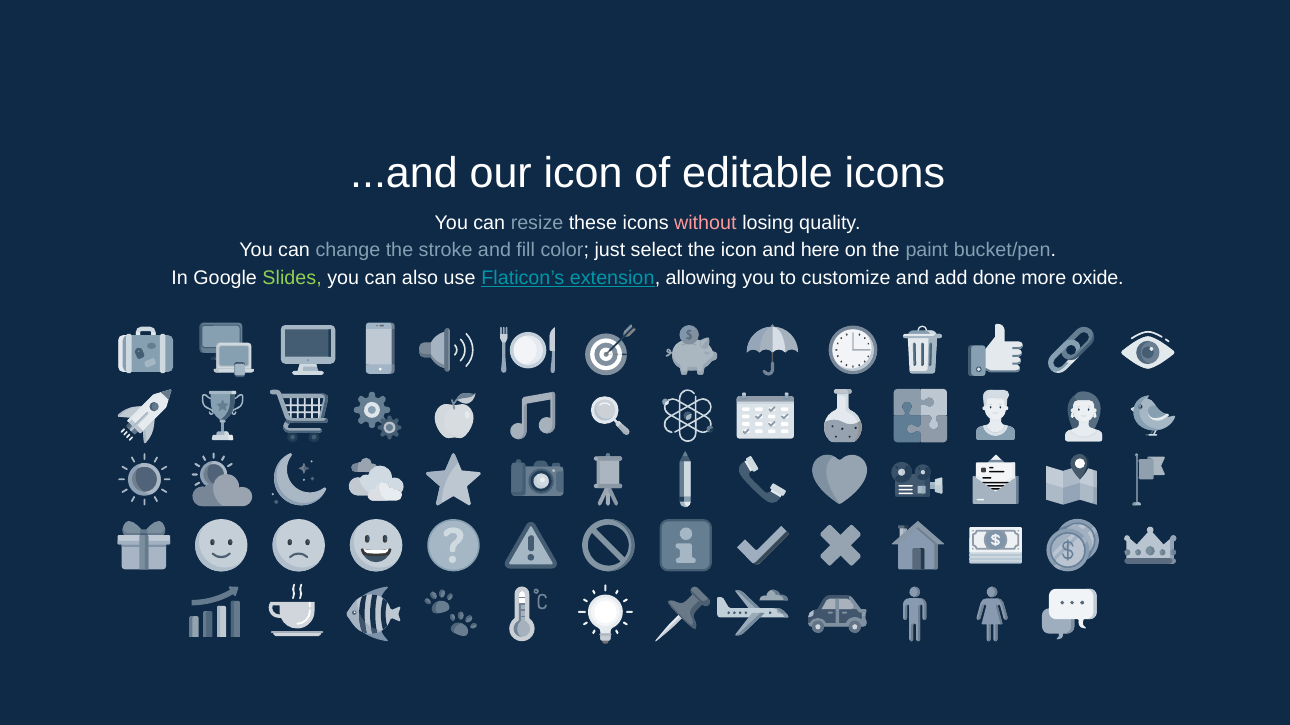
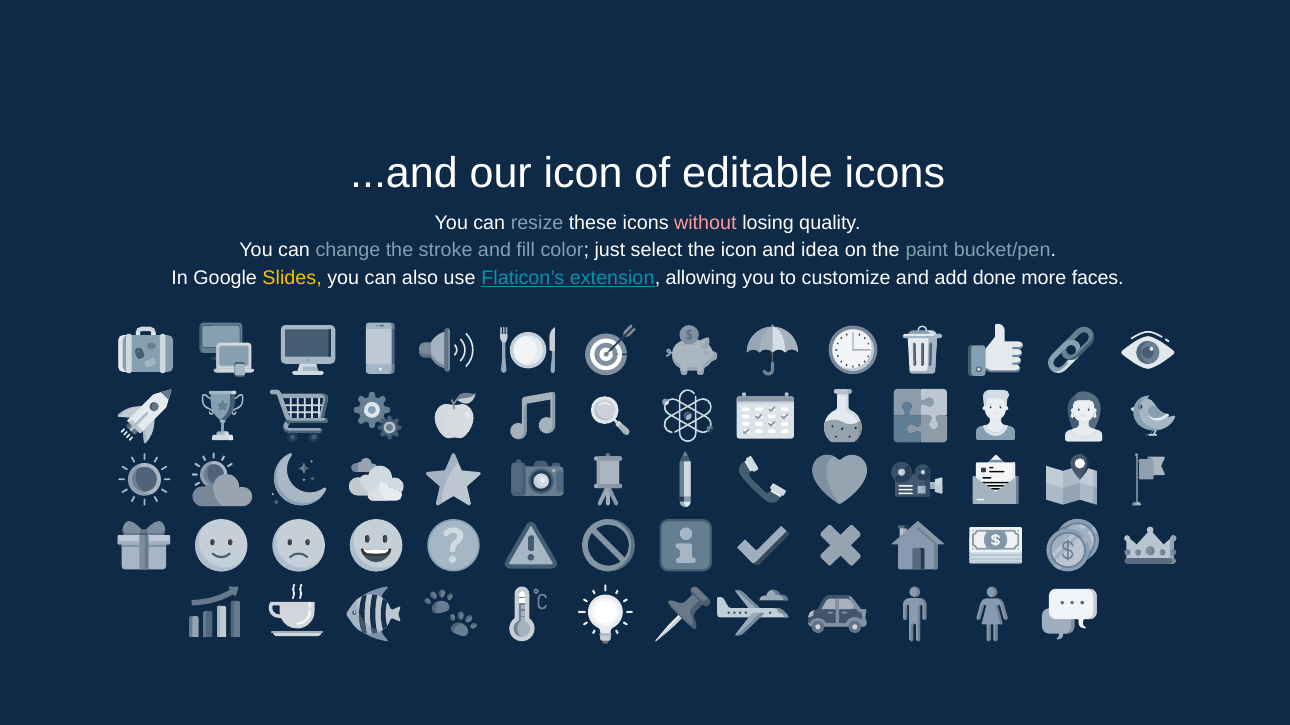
here: here -> idea (820, 251)
Slides colour: light green -> yellow (292, 278)
oxide: oxide -> faces (1098, 278)
